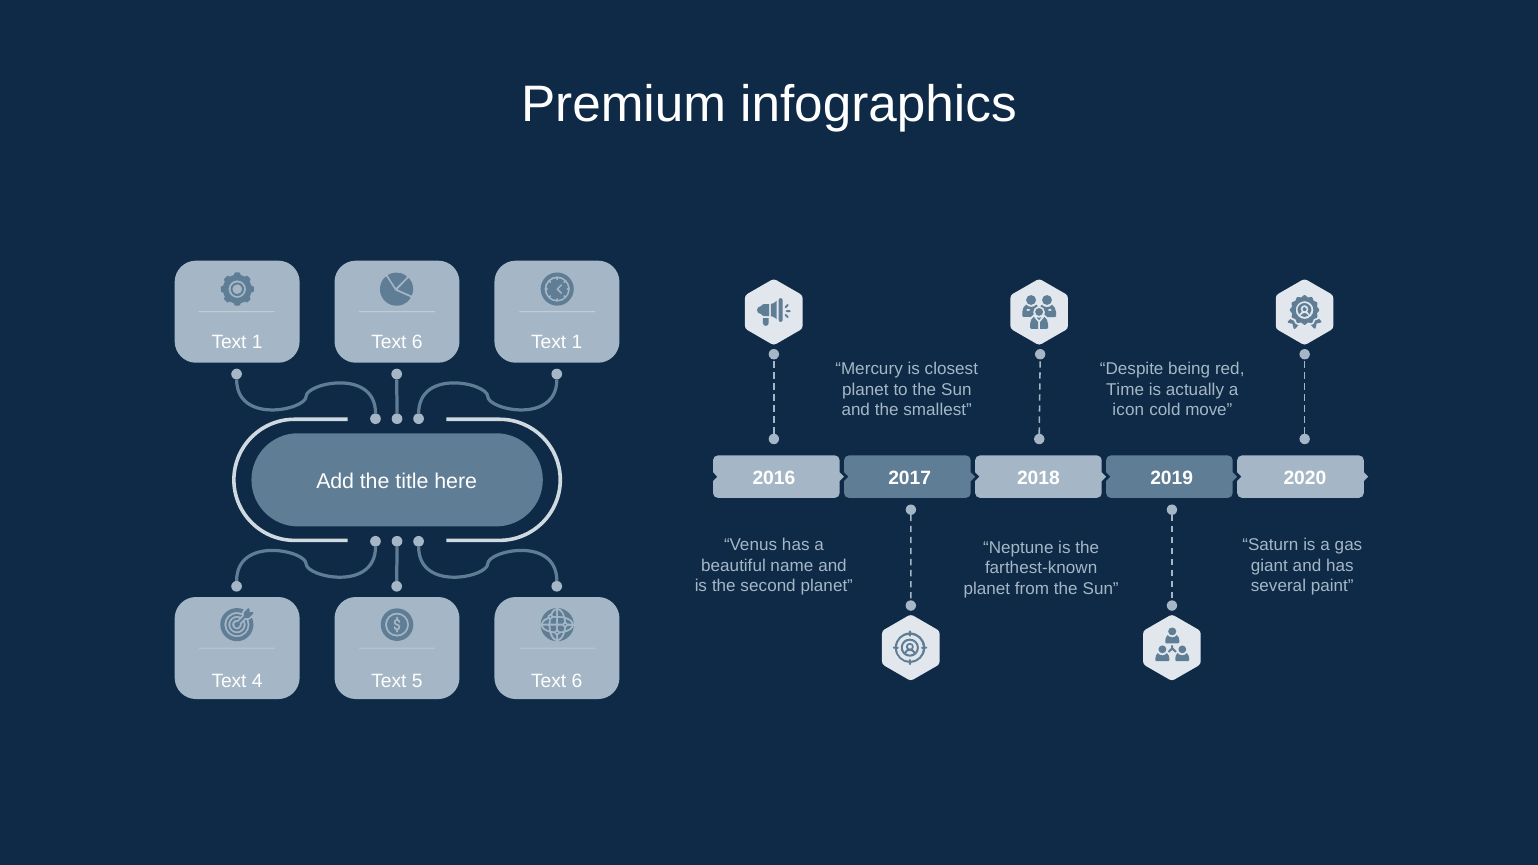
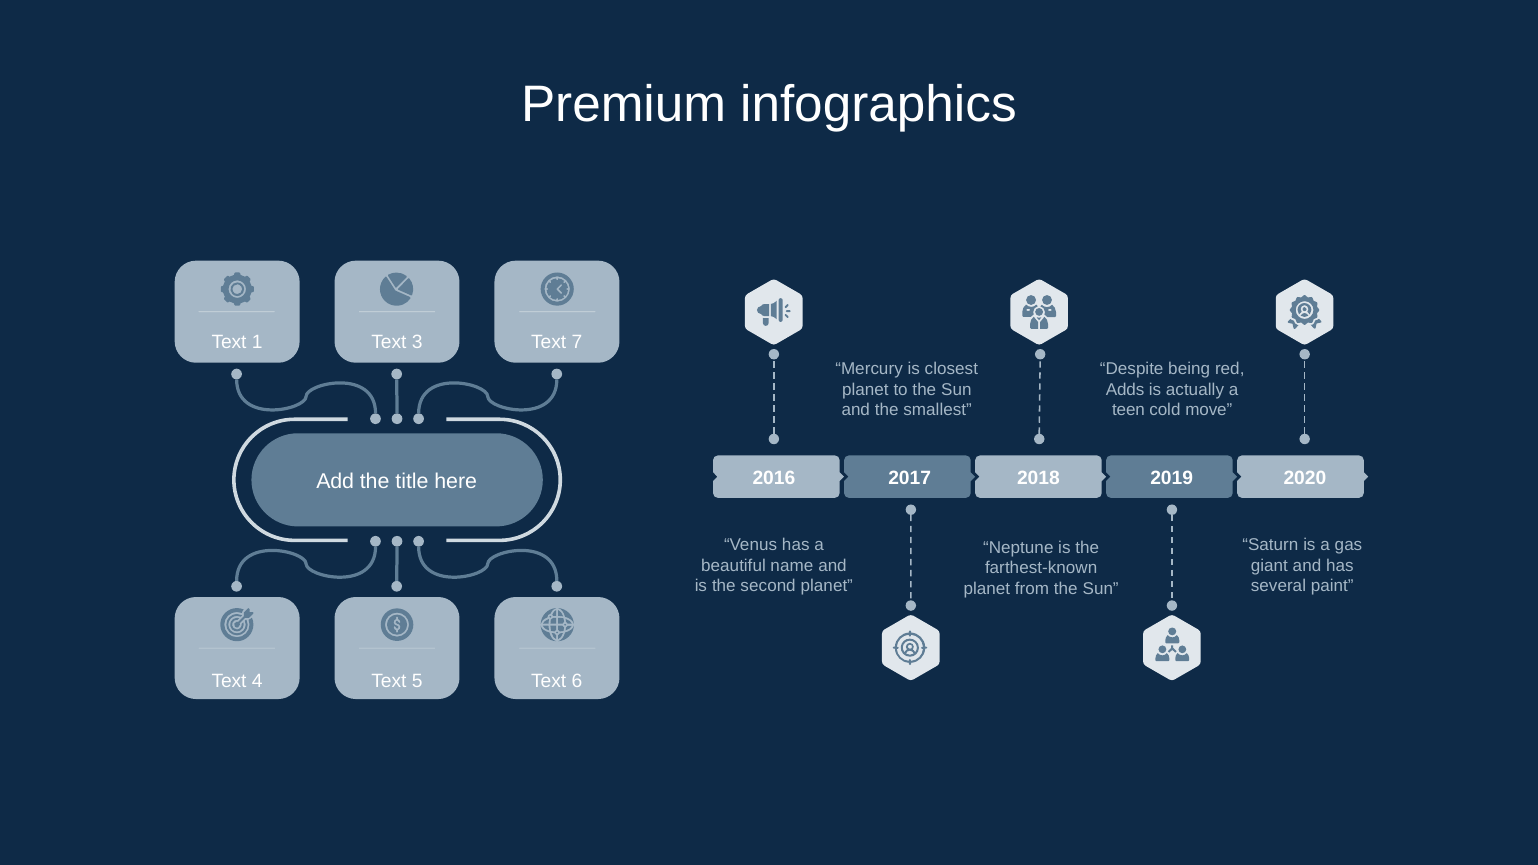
1 Text 6: 6 -> 3 (417, 342)
1: 1 -> 7 (577, 342)
Time: Time -> Adds (1125, 390)
icon: icon -> teen (1128, 410)
